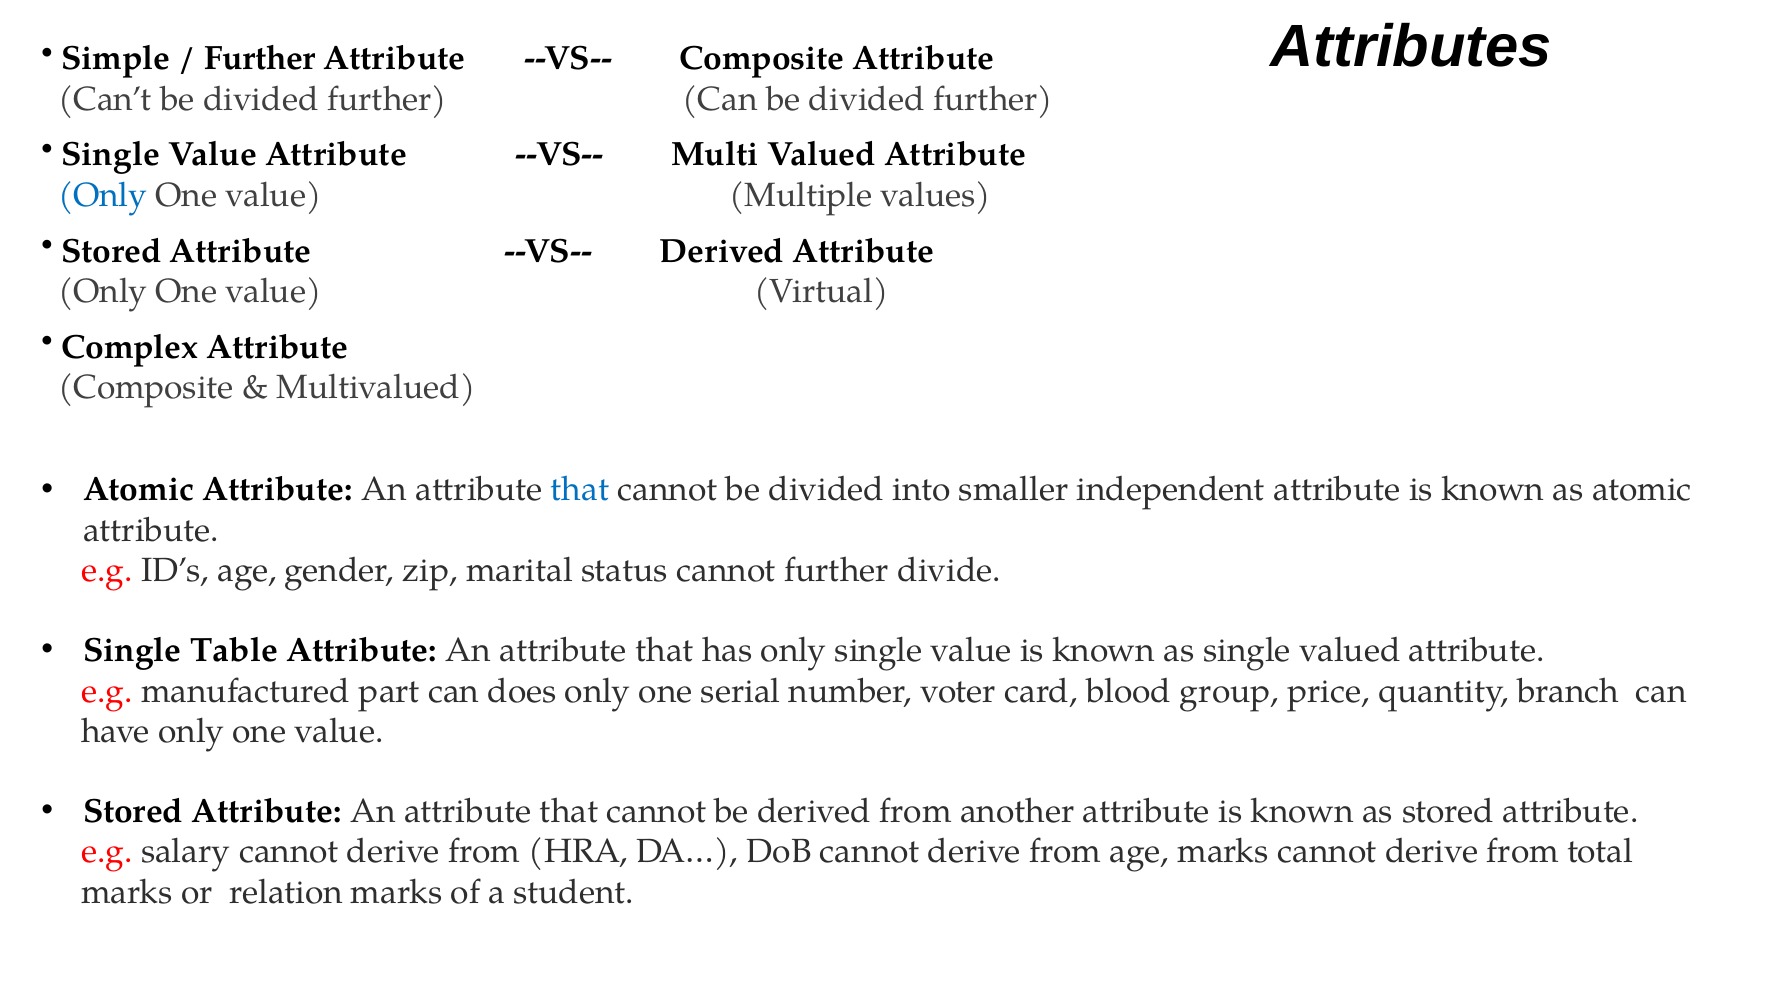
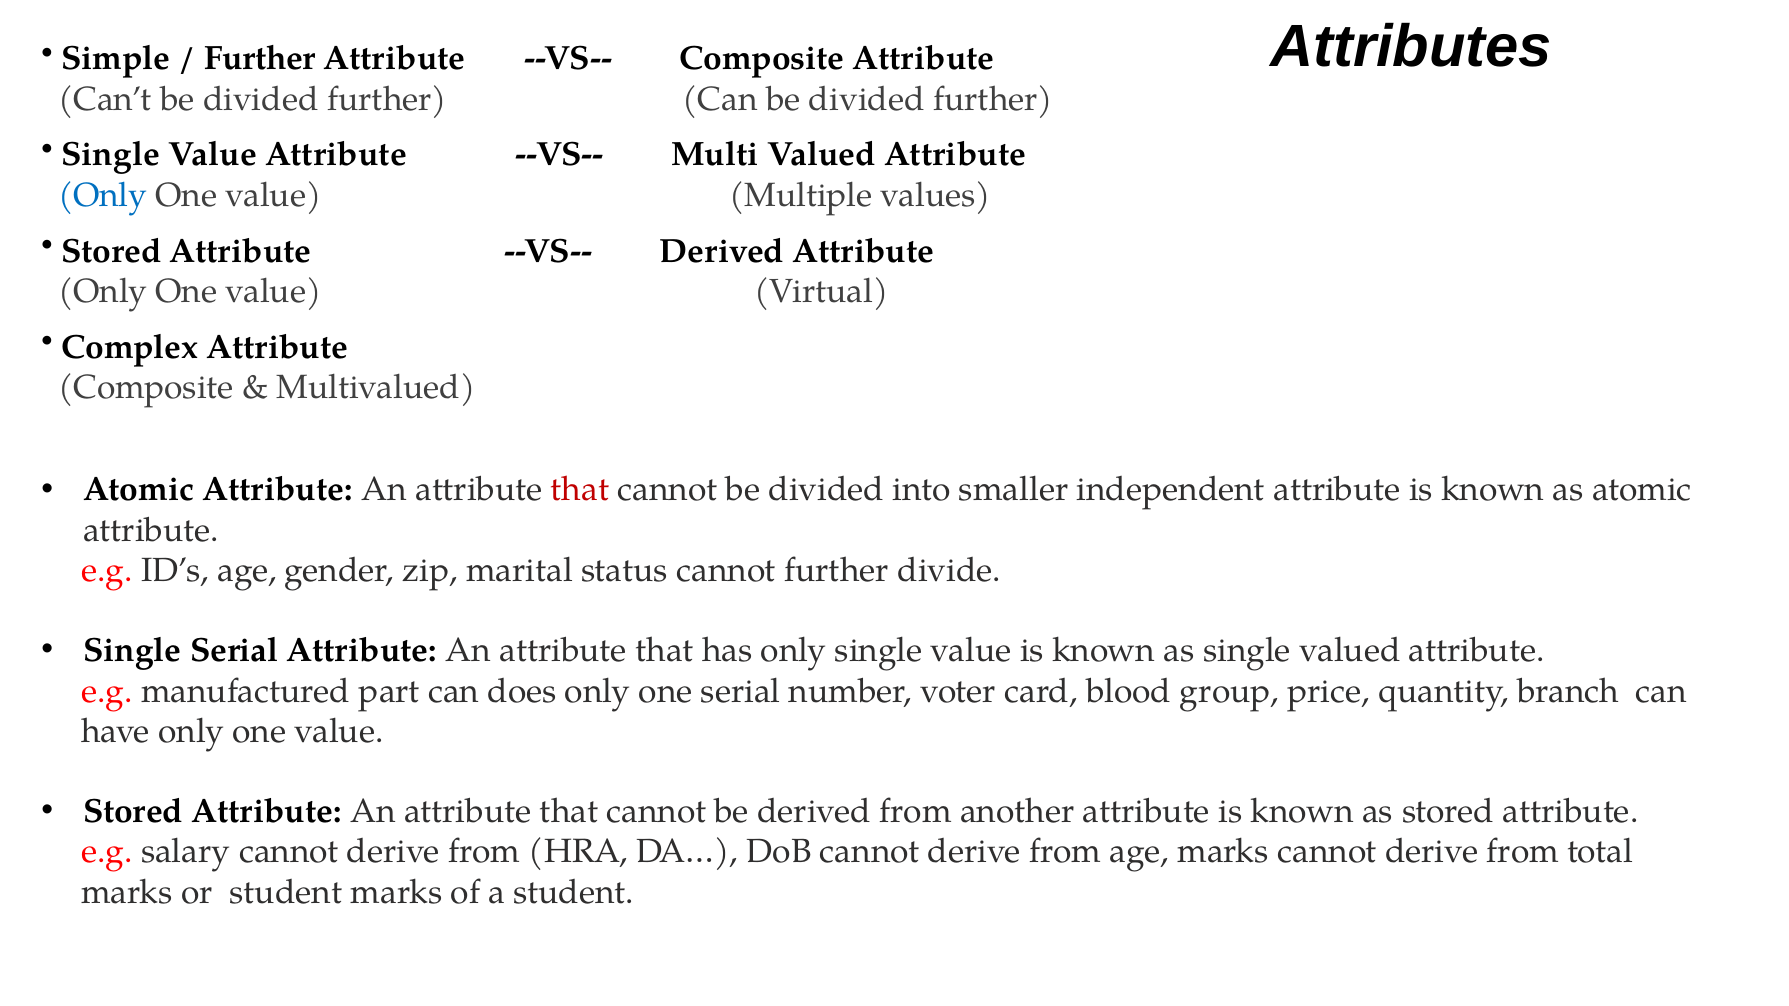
that colour: blue -> red (580, 490)
Single Table: Table -> Serial (234, 651)
or relation: relation -> student (286, 893)
